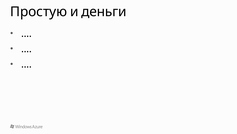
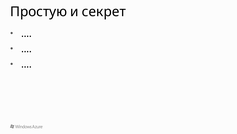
деньги: деньги -> секрет (104, 12)
